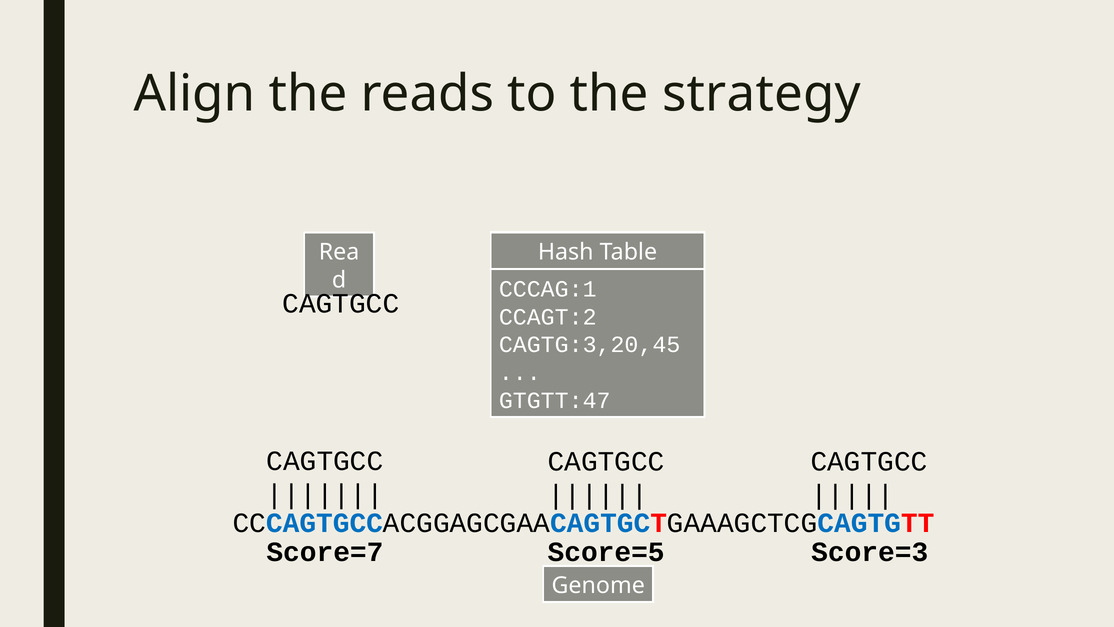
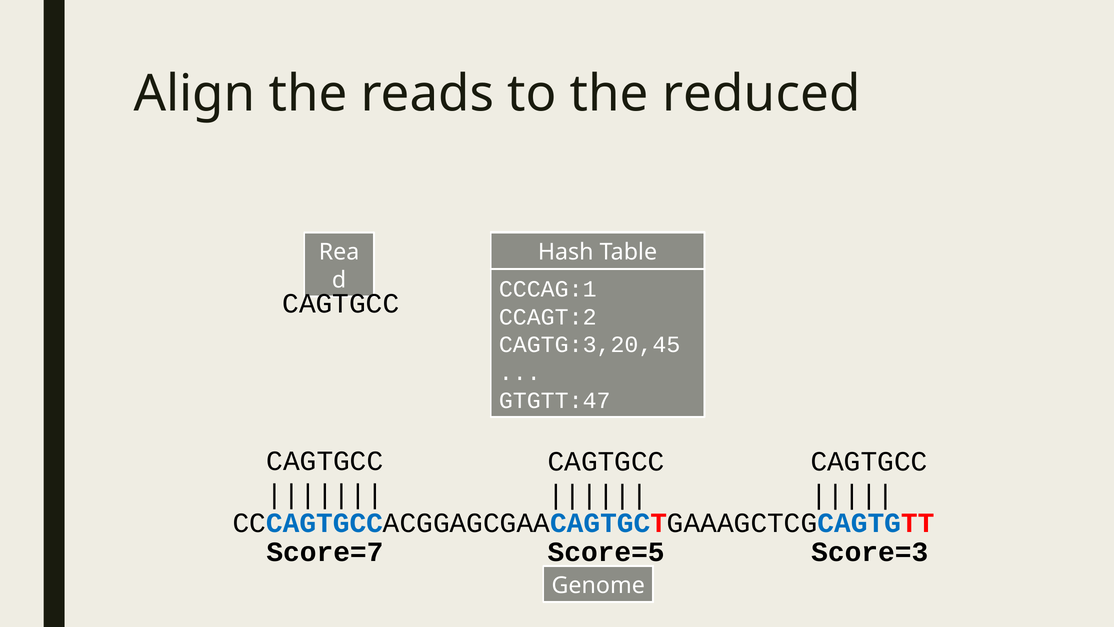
strategy: strategy -> reduced (761, 94)
